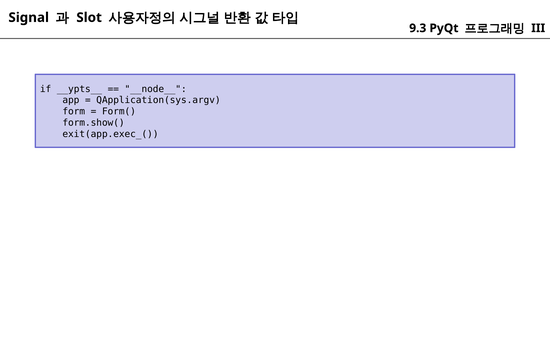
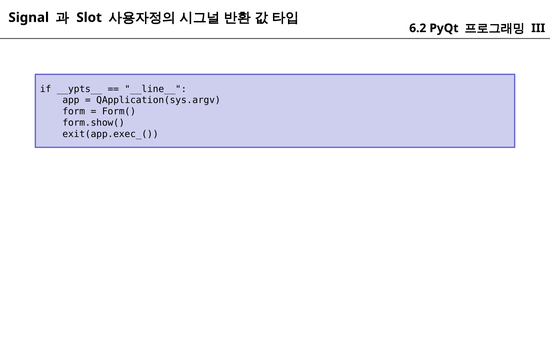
9.3: 9.3 -> 6.2 (418, 28)
__node__: __node__ -> __line__ (156, 89)
